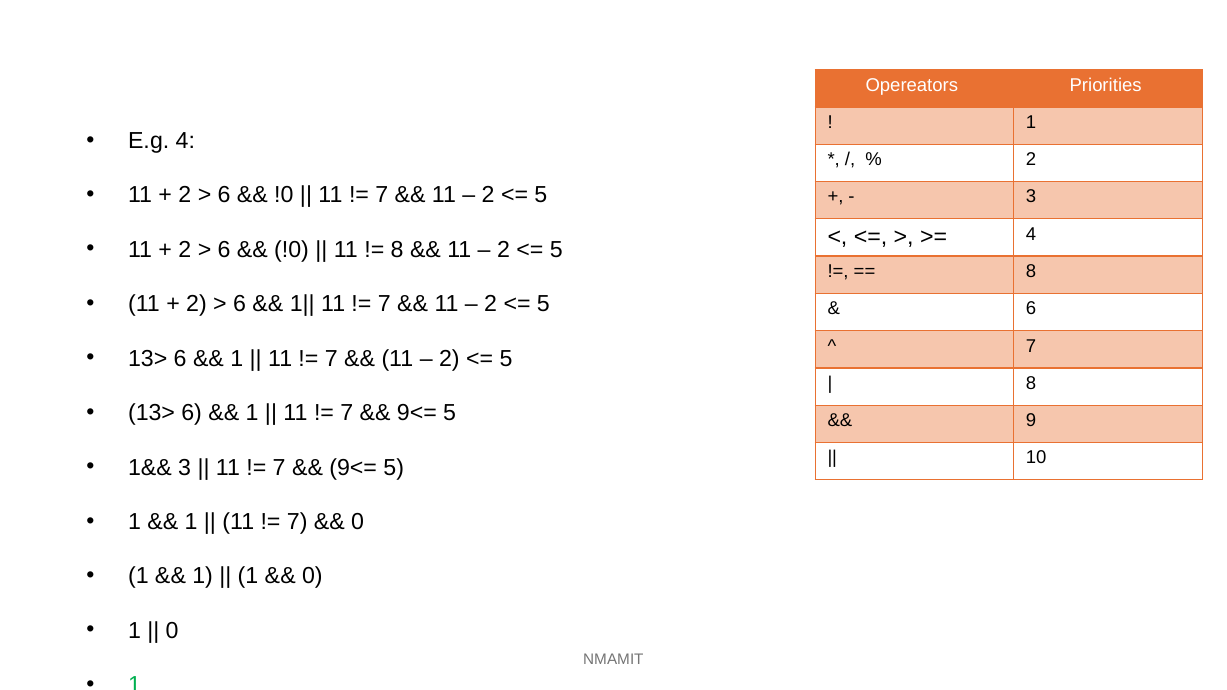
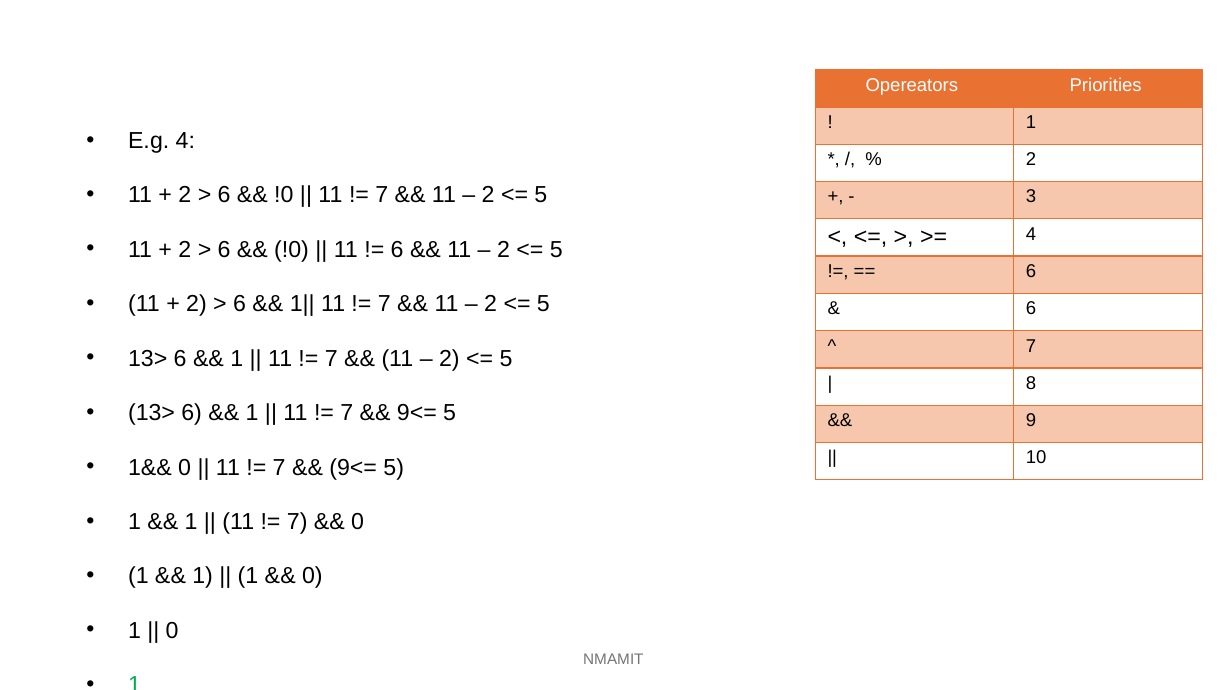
8: 8 -> 6 (397, 250)
8: 8 -> 6 (1031, 272)
1&& 3: 3 -> 0 (185, 468)
